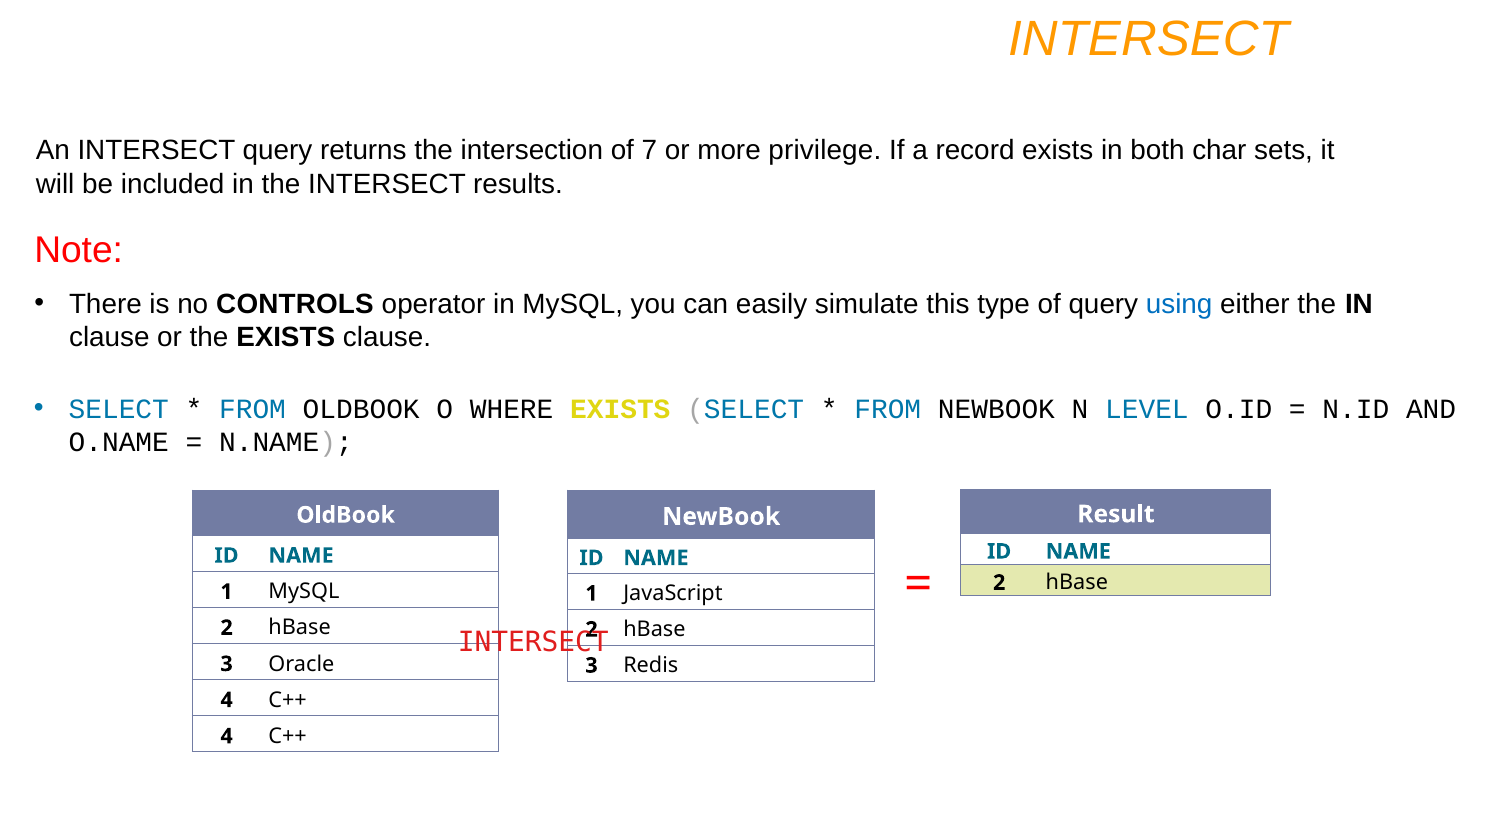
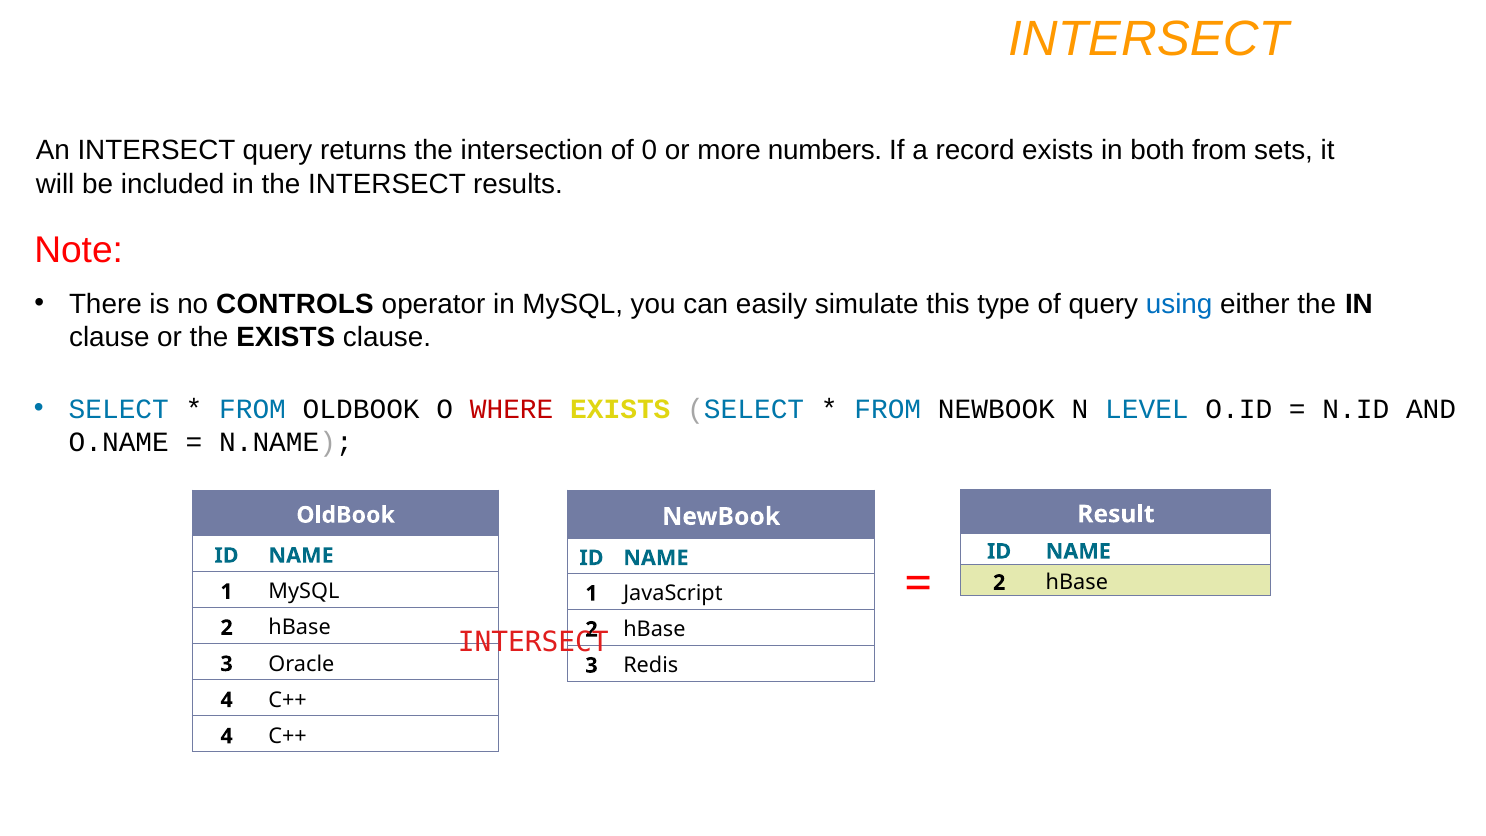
7: 7 -> 0 (649, 151)
privilege: privilege -> numbers (825, 151)
both char: char -> from (1219, 151)
WHERE colour: black -> red (512, 409)
